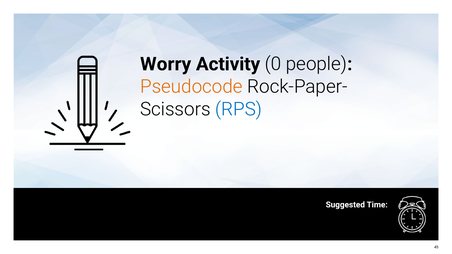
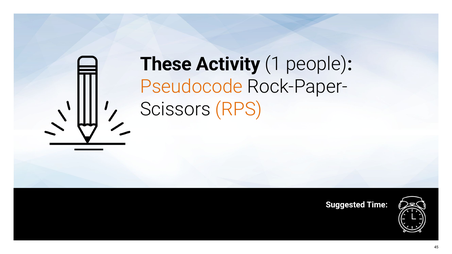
Worry: Worry -> These (166, 64)
0: 0 -> 1 (273, 64)
RPS colour: blue -> orange (239, 109)
